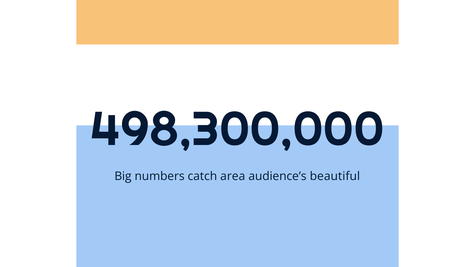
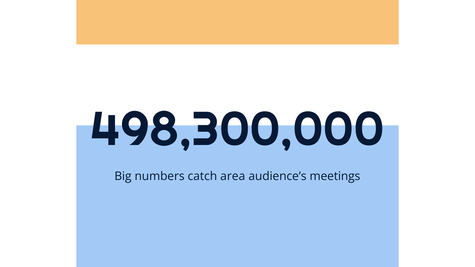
beautiful: beautiful -> meetings (335, 176)
